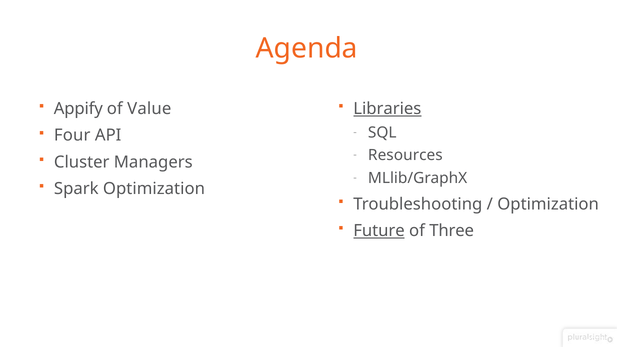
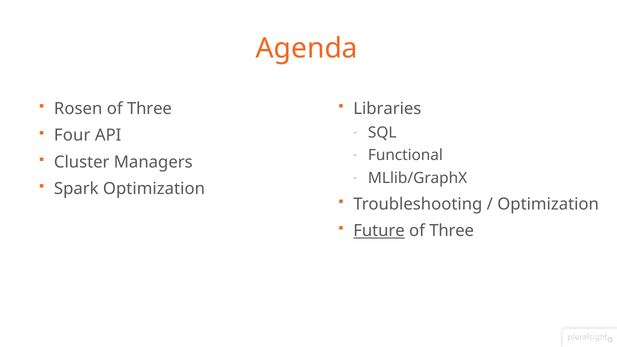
Appify: Appify -> Rosen (78, 109)
Value: Value -> Three (149, 109)
Libraries underline: present -> none (387, 109)
Resources: Resources -> Functional (405, 155)
